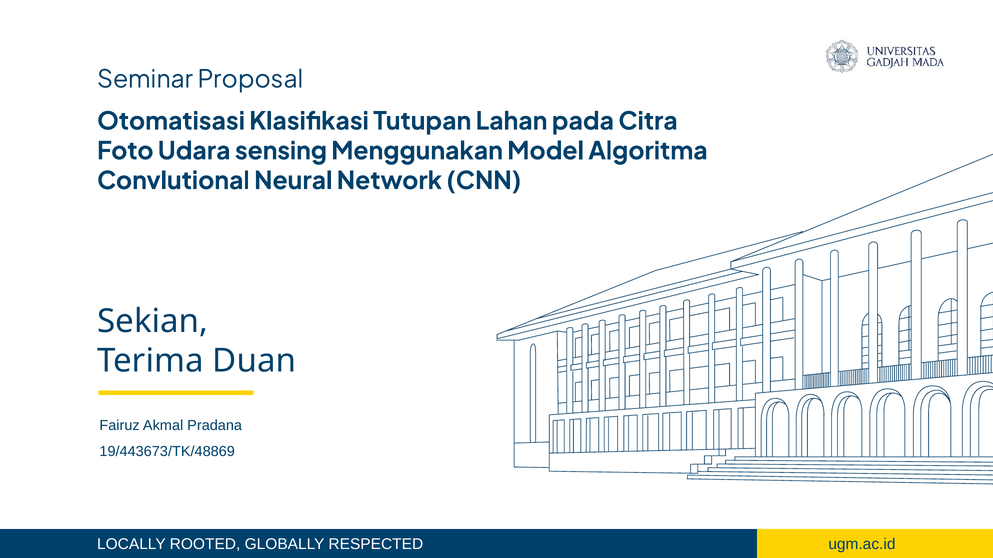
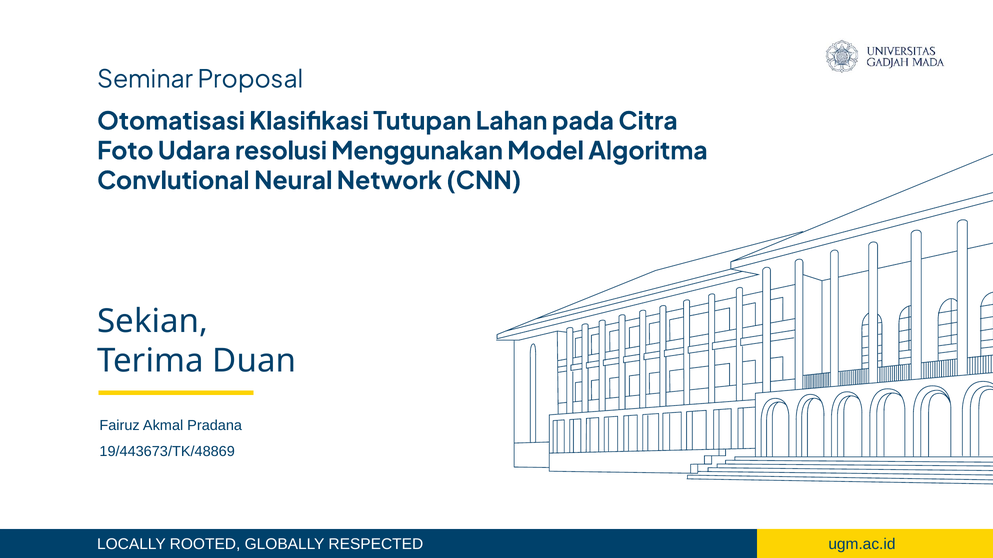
sensing: sensing -> resolusi (281, 151)
